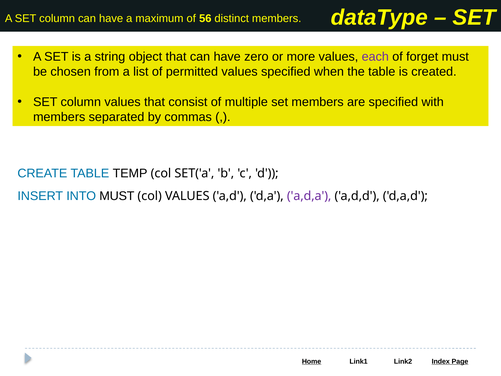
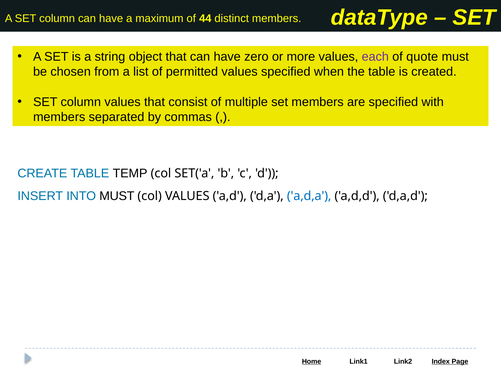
56: 56 -> 44 (205, 19)
forget: forget -> quote (422, 57)
a,d,a colour: purple -> blue (309, 196)
